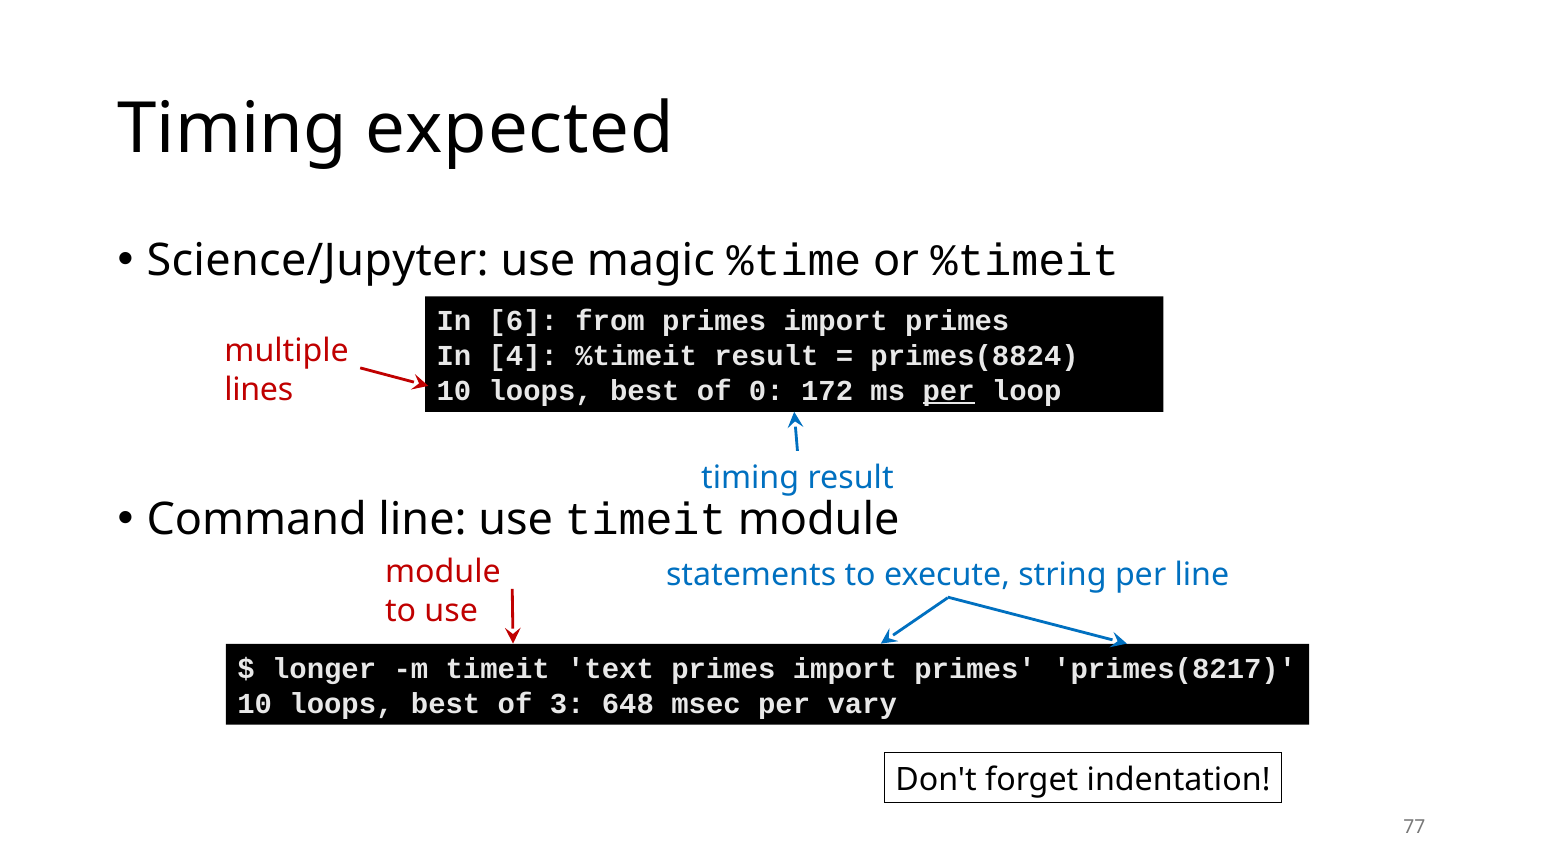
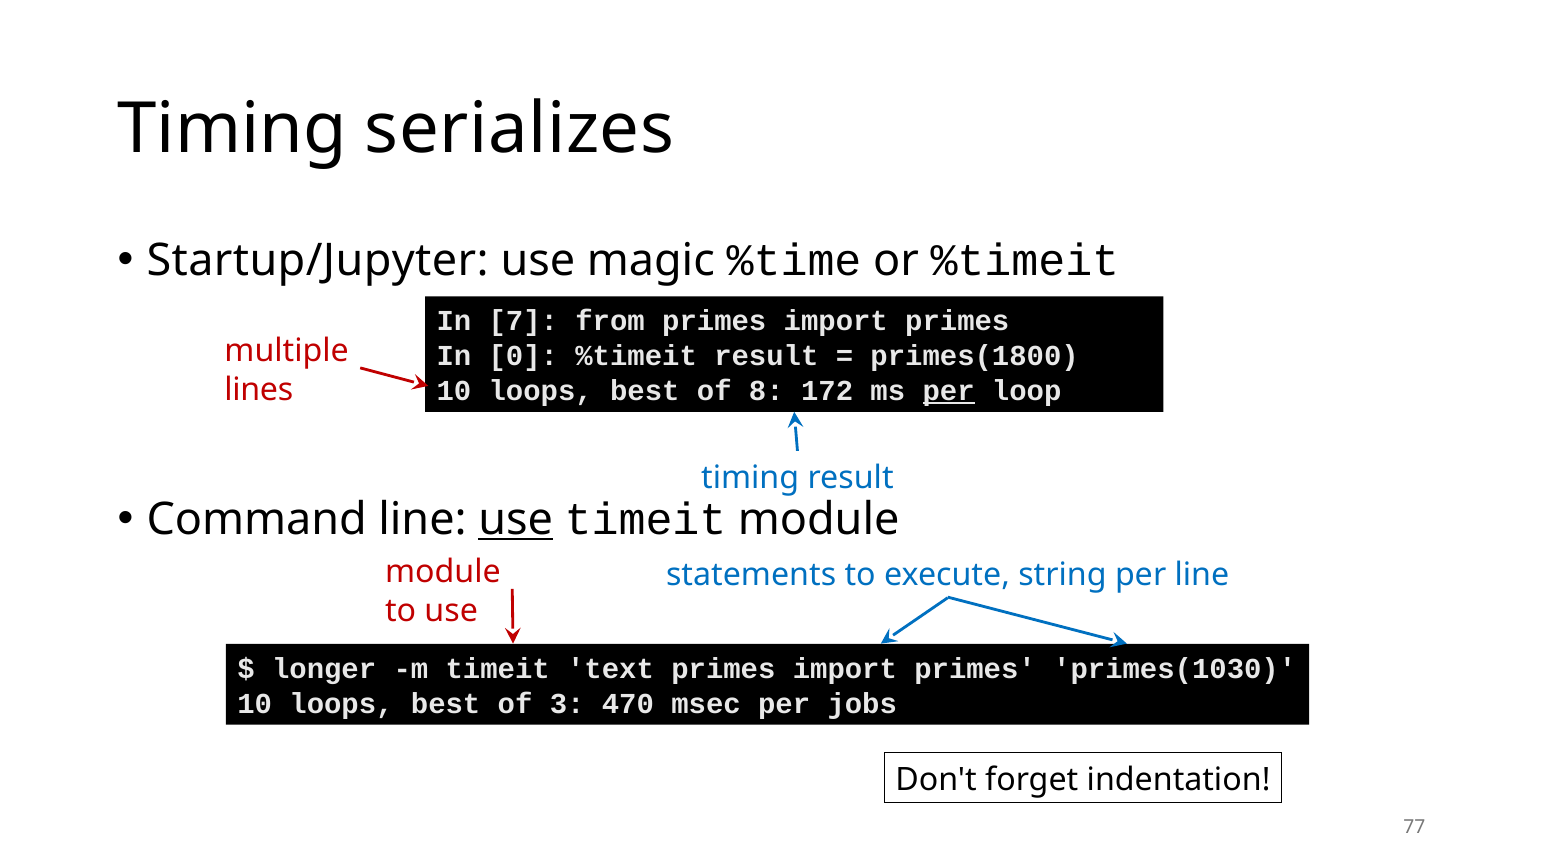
expected: expected -> serializes (520, 130)
Science/Jupyter: Science/Jupyter -> Startup/Jupyter (318, 261)
6: 6 -> 7 (523, 321)
4: 4 -> 0 (523, 356)
primes(8824: primes(8824 -> primes(1800 (975, 356)
0: 0 -> 8 (766, 391)
use underline: none -> present (516, 520)
primes(8217: primes(8217 -> primes(1030 (1175, 669)
648: 648 -> 470 (628, 704)
vary: vary -> jobs (862, 704)
